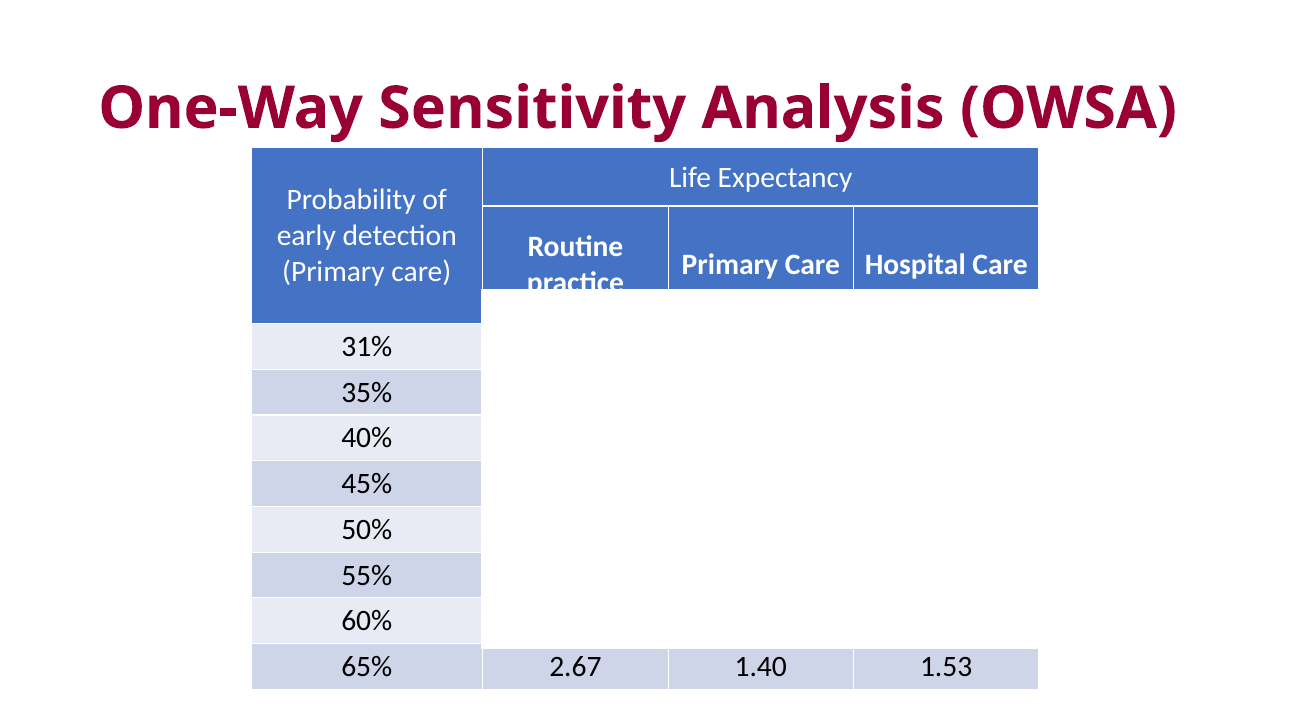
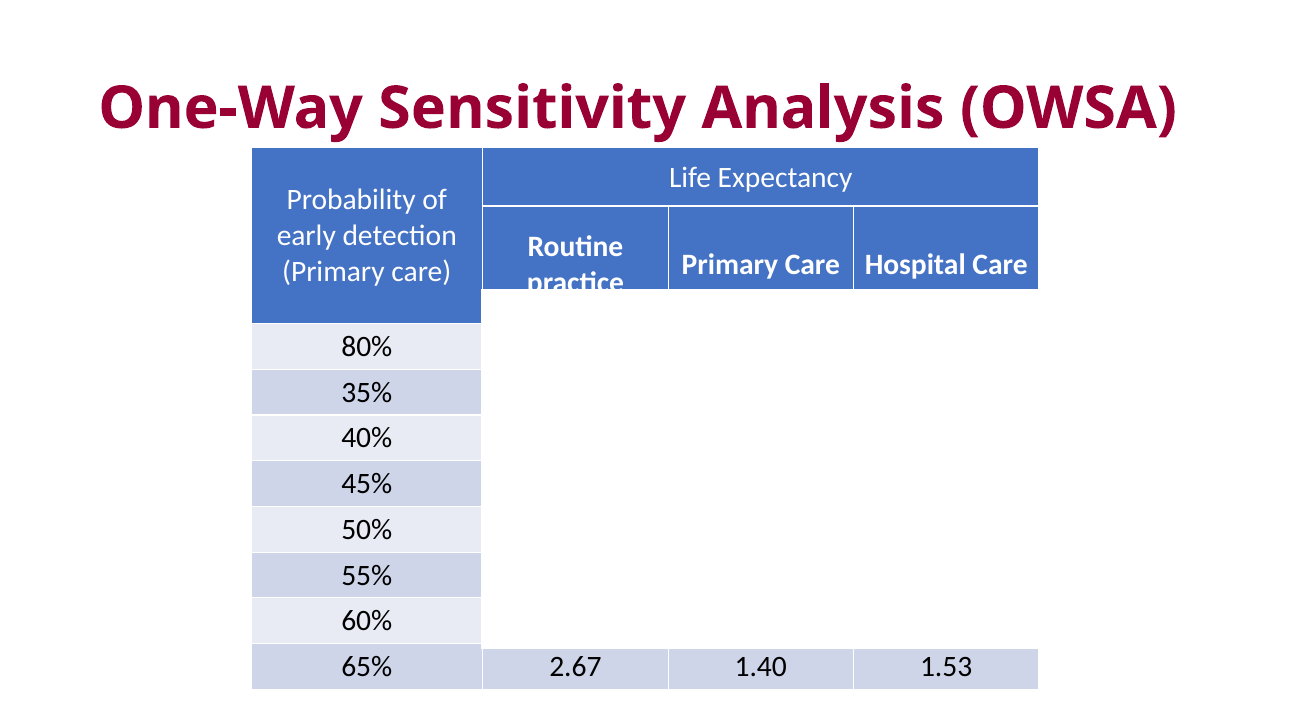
31%: 31% -> 80% (367, 347)
